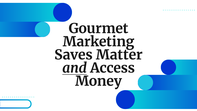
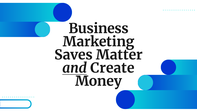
Gourmet: Gourmet -> Business (99, 29)
Access: Access -> Create (112, 68)
